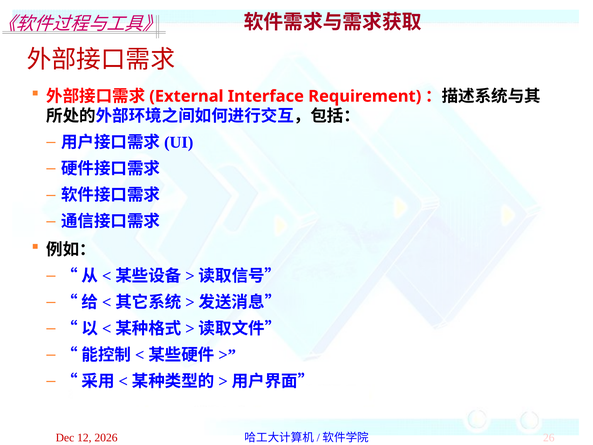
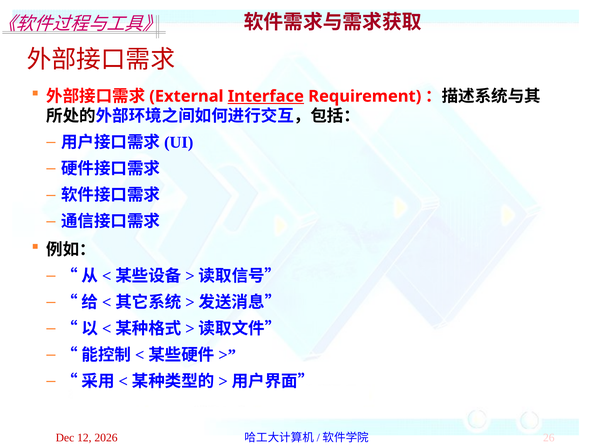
Interface underline: none -> present (266, 96)
